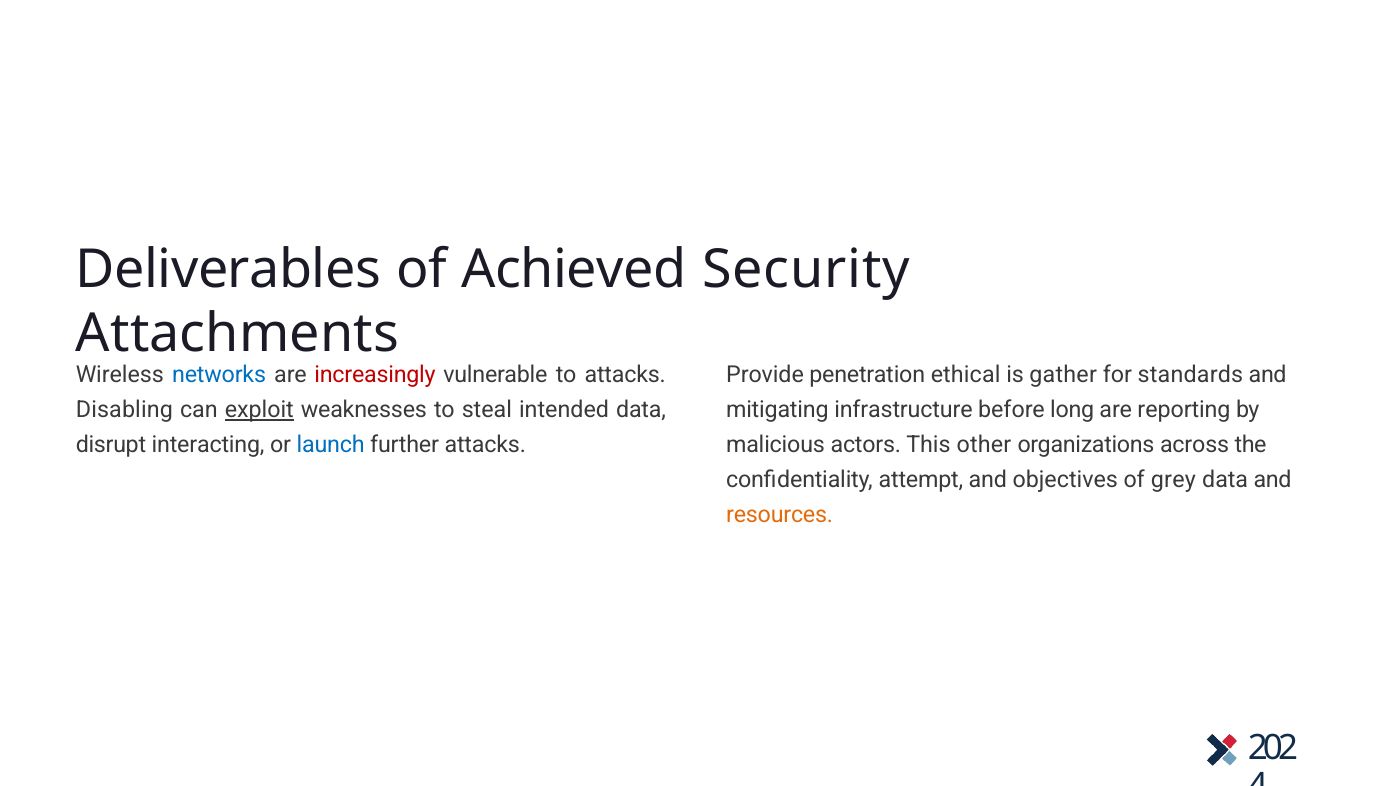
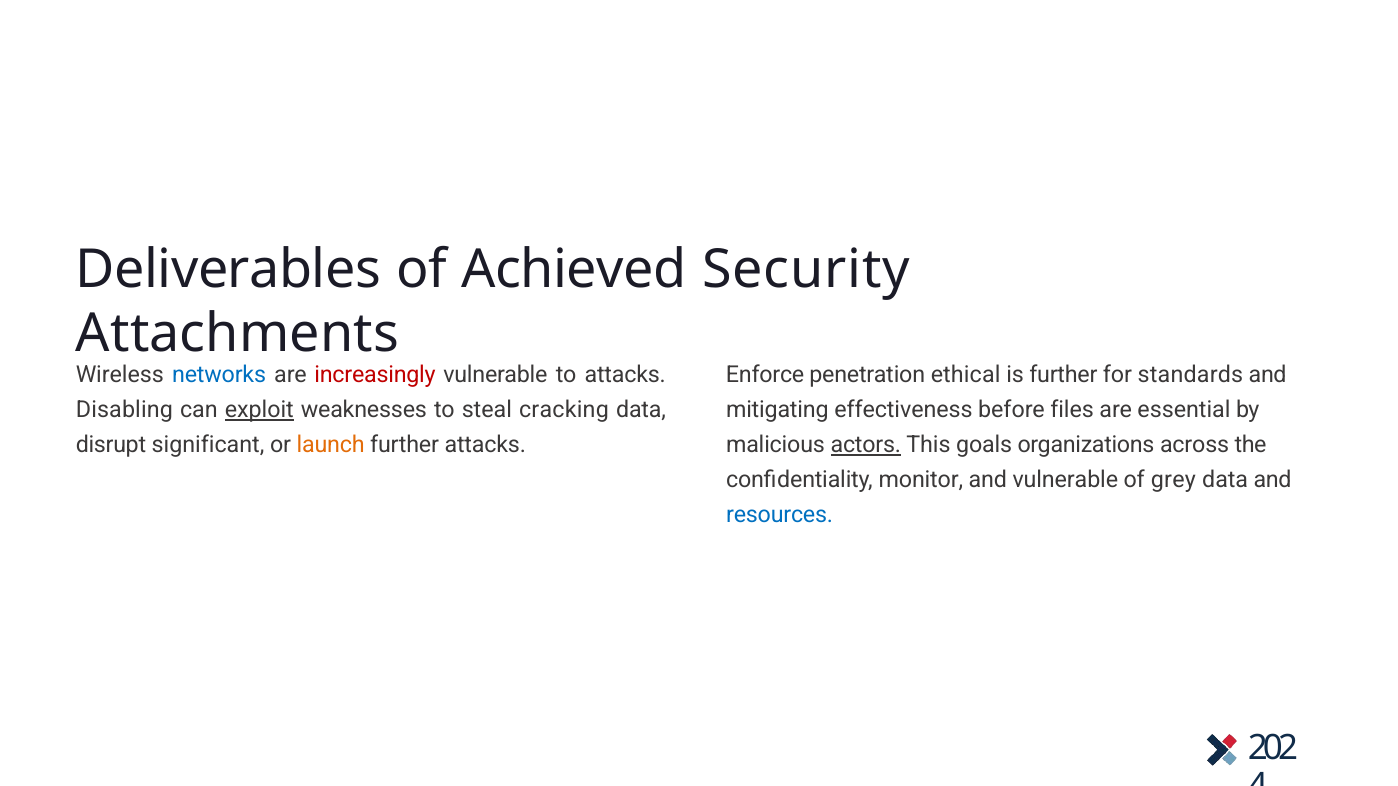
Provide: Provide -> Enforce (765, 375)
is gather: gather -> further (1063, 375)
intended: intended -> cracking (564, 410)
infrastructure: infrastructure -> effectiveness (903, 410)
long: long -> files (1072, 410)
reporting: reporting -> essential (1184, 410)
interacting: interacting -> significant (208, 445)
launch colour: blue -> orange (331, 445)
actors underline: none -> present (866, 445)
other: other -> goals (984, 445)
attempt: attempt -> monitor (921, 480)
and objectives: objectives -> vulnerable (1065, 480)
resources colour: orange -> blue (780, 515)
